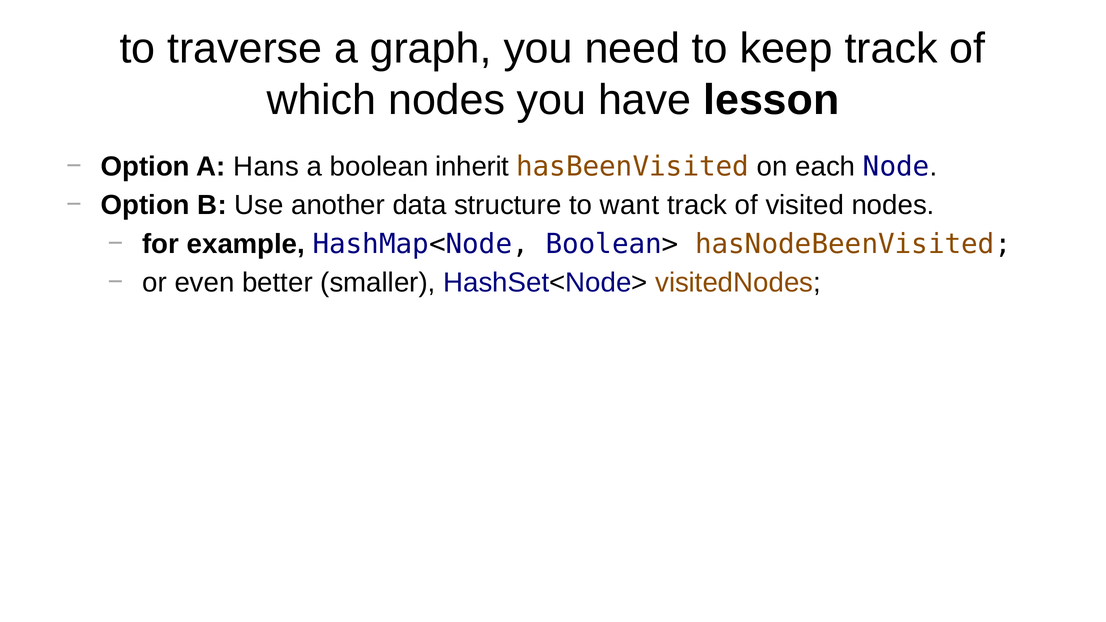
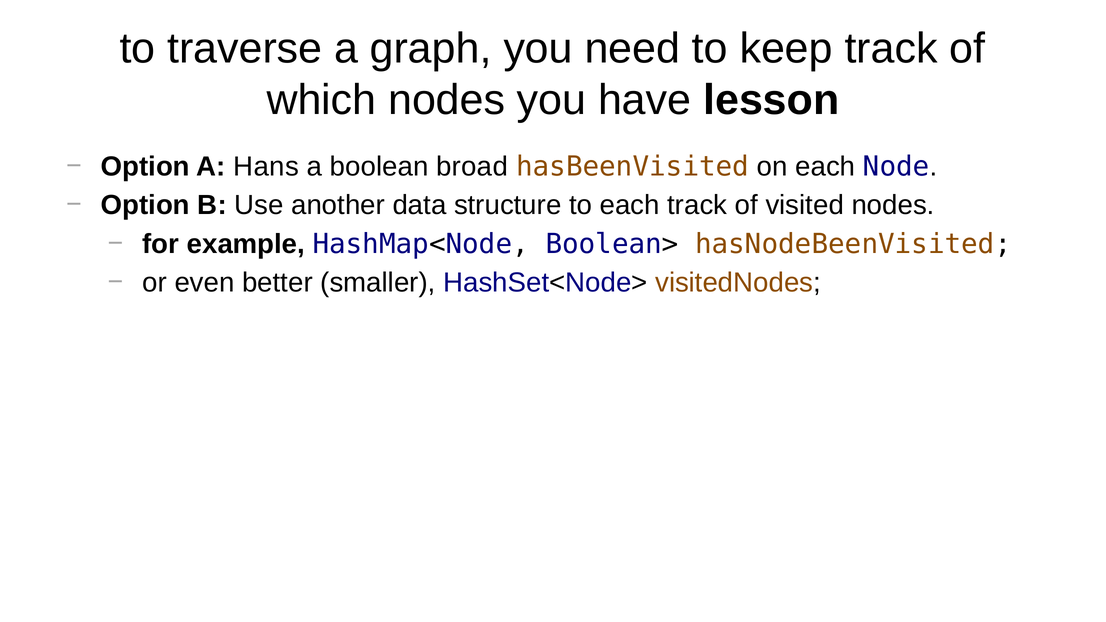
inherit: inherit -> broad (472, 167)
to want: want -> each (630, 205)
